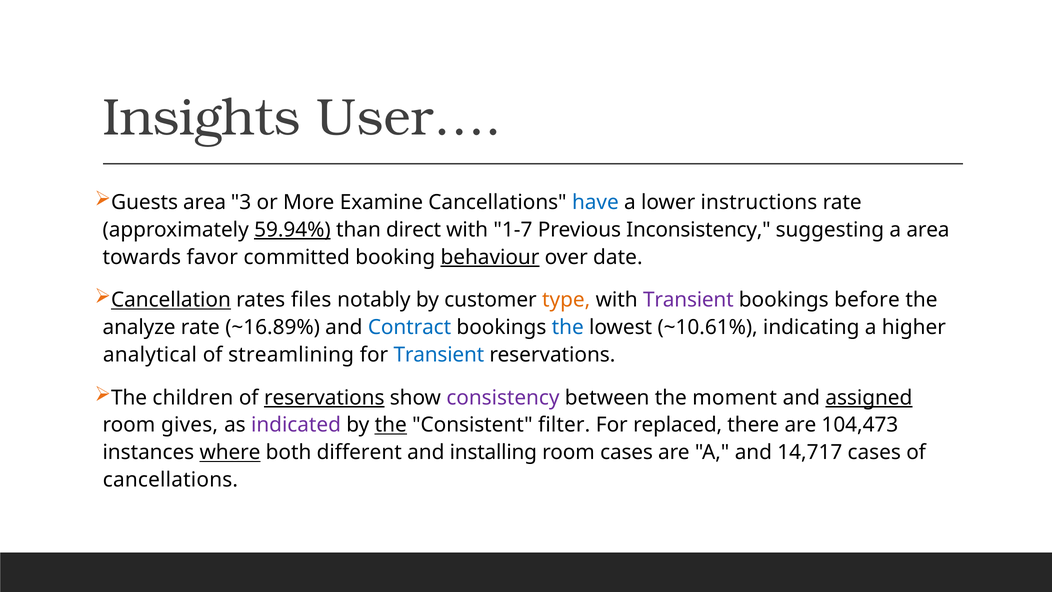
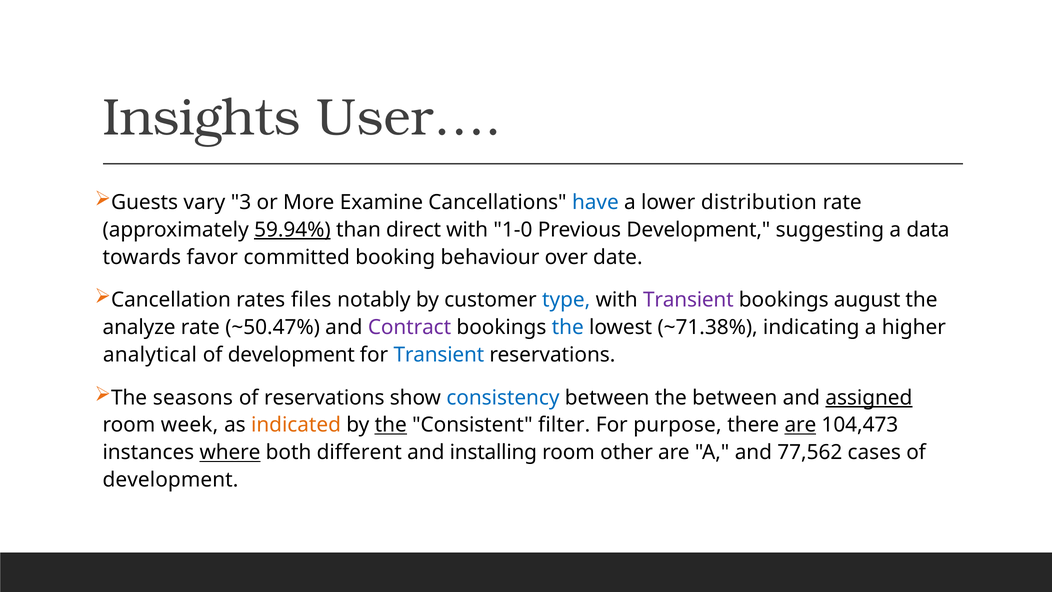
Guests area: area -> vary (204, 202)
instructions: instructions -> distribution (759, 202)
1-7: 1-7 -> 1-0 (513, 230)
Previous Inconsistency: Inconsistency -> Development (698, 230)
a area: area -> data (928, 230)
behaviour underline: present -> none (490, 257)
Cancellation underline: present -> none (171, 300)
type colour: orange -> blue (566, 300)
before: before -> august (867, 300)
~16.89%: ~16.89% -> ~50.47% (273, 327)
Contract colour: blue -> purple (410, 327)
~10.61%: ~10.61% -> ~71.38% (708, 327)
streamlining: streamlining -> development (291, 355)
children: children -> seasons (193, 398)
reservations underline: present -> none (324, 398)
consistency colour: purple -> blue (503, 398)
the moment: moment -> between (735, 398)
gives: gives -> week (190, 425)
indicated colour: purple -> orange (296, 425)
replaced: replaced -> purpose (677, 425)
are underline: none -> present (800, 425)
room cases: cases -> other (627, 452)
14,717: 14,717 -> 77,562 (810, 452)
cancellations: cancellations -> development (171, 480)
